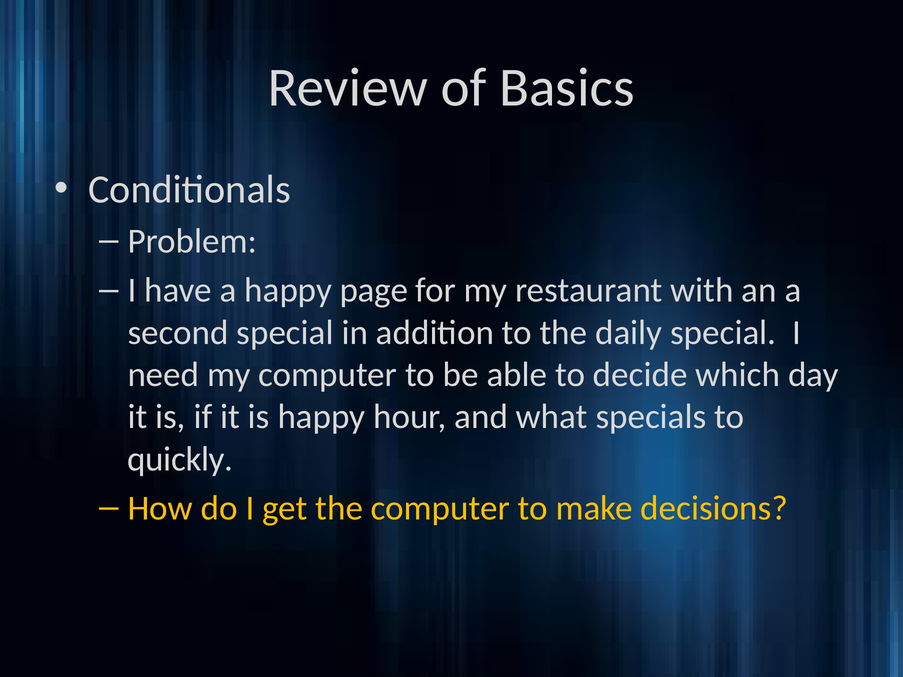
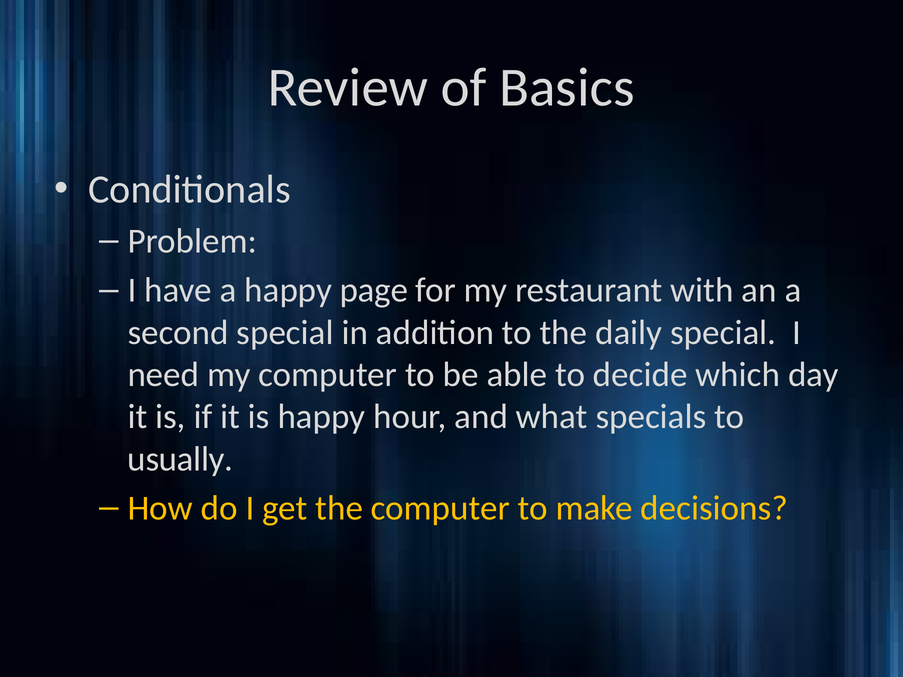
quickly: quickly -> usually (180, 459)
